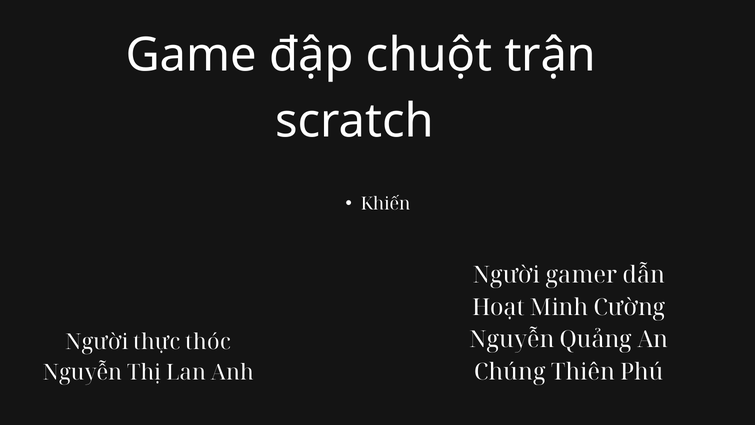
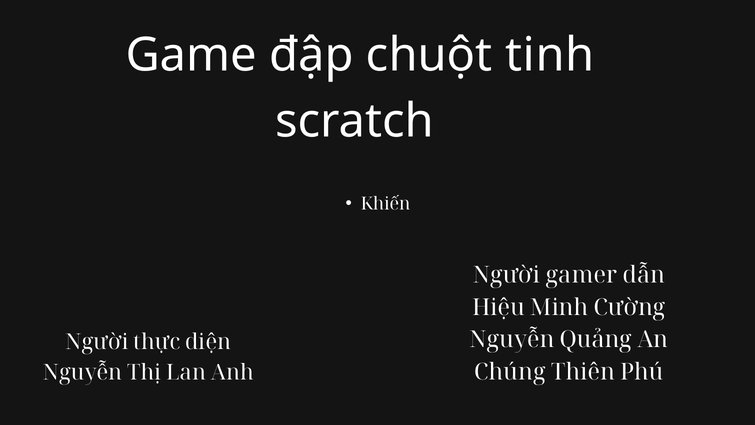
trận: trận -> tinh (550, 55)
Hoạt: Hoạt -> Hiệu (498, 307)
thóc: thóc -> diện (208, 342)
